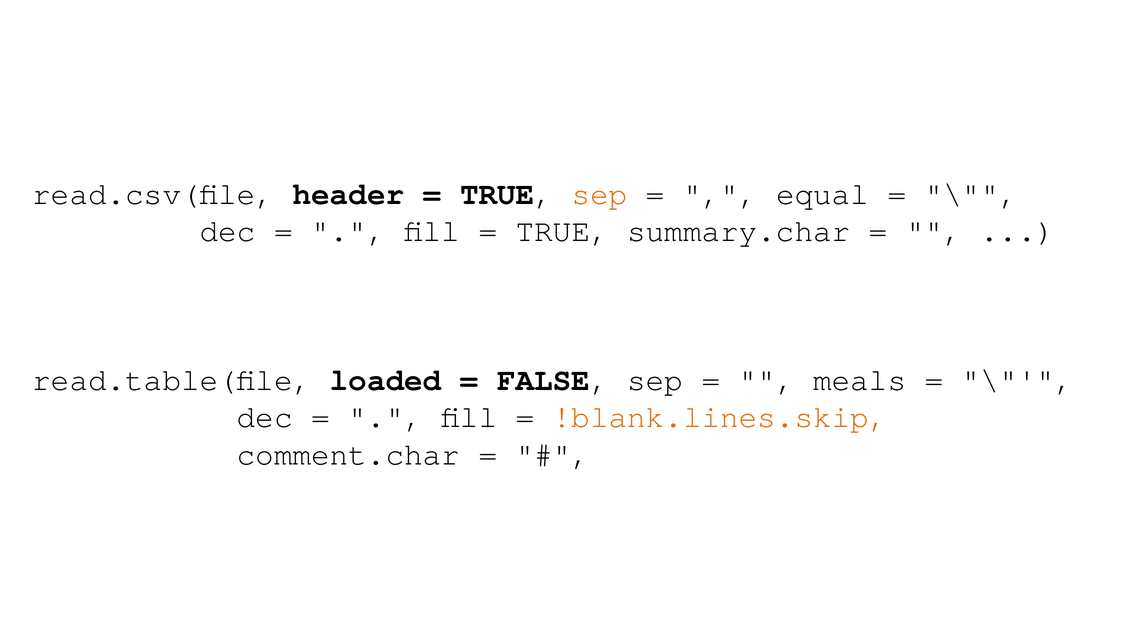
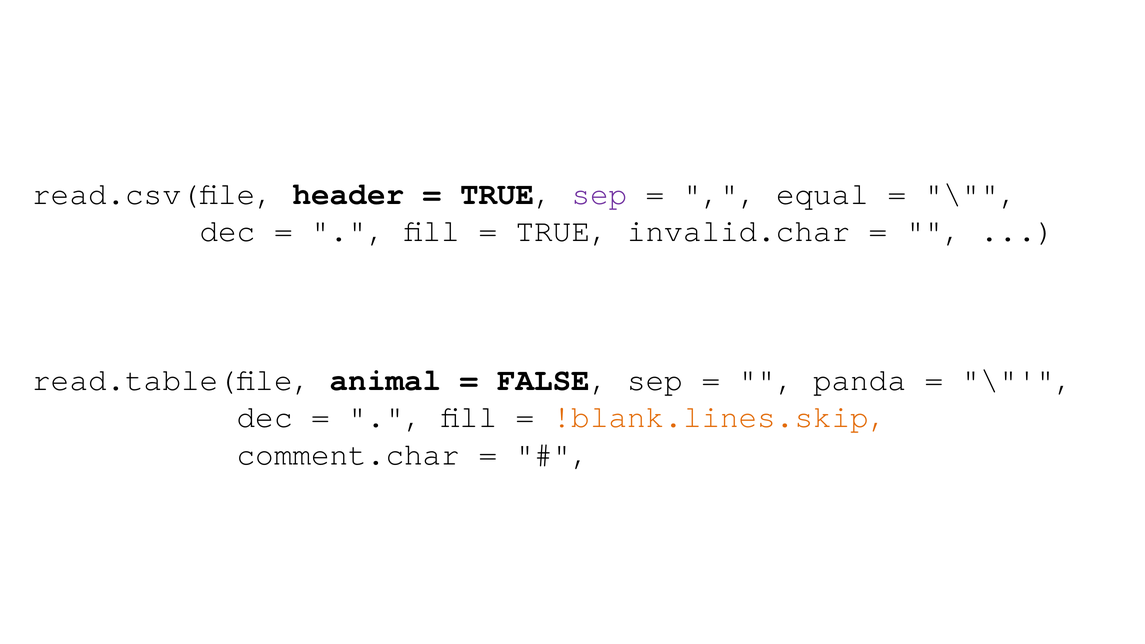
sep colour: orange -> purple (599, 194)
summary.char: summary.char -> invalid.char (739, 231)
loaded: loaded -> animal (386, 380)
meals: meals -> panda (860, 380)
